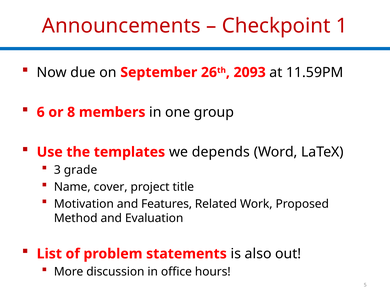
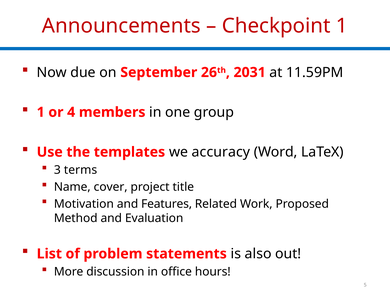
2093: 2093 -> 2031 (250, 73)
6: 6 -> 1 (41, 112)
8: 8 -> 4 (71, 112)
depends: depends -> accuracy (221, 152)
grade: grade -> terms (81, 170)
